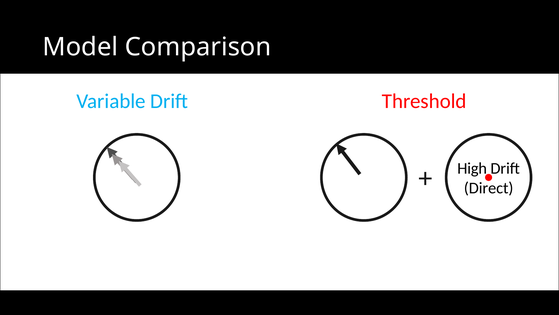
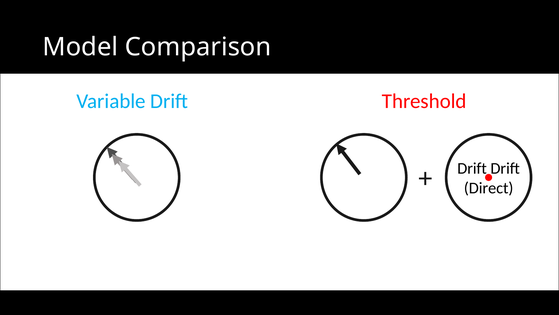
High: High -> Drift (472, 168)
